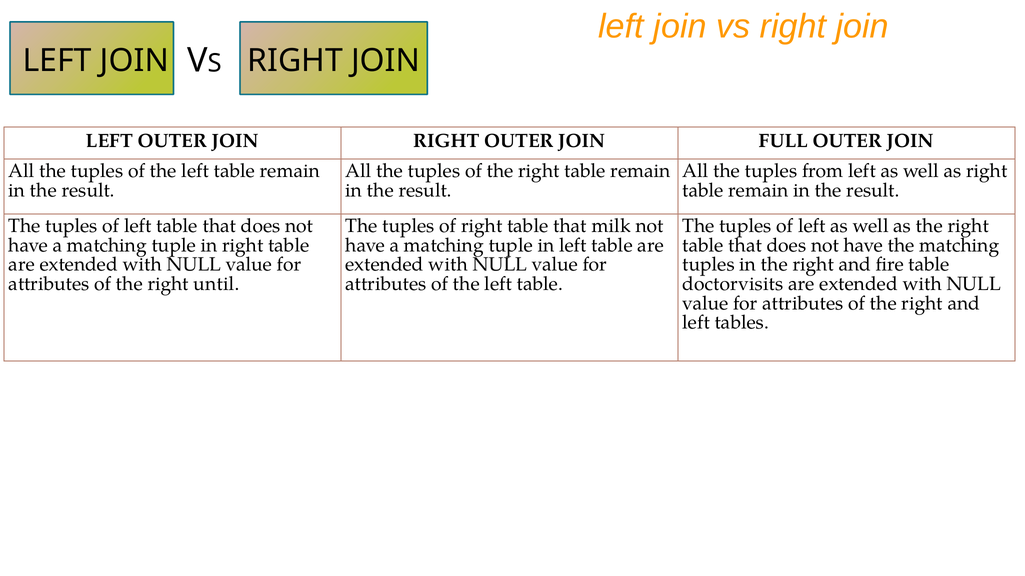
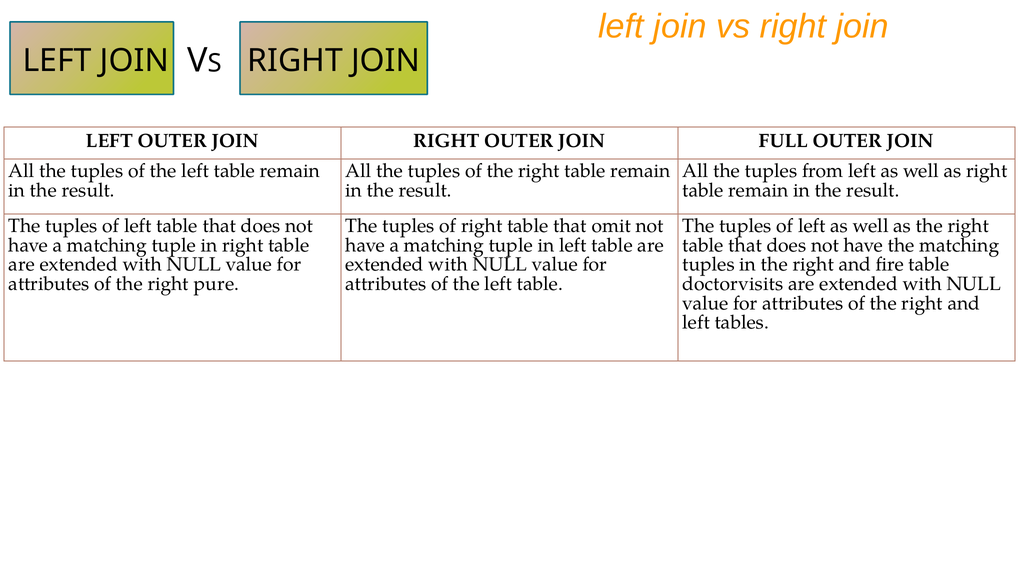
milk: milk -> omit (611, 226)
until: until -> pure (216, 284)
